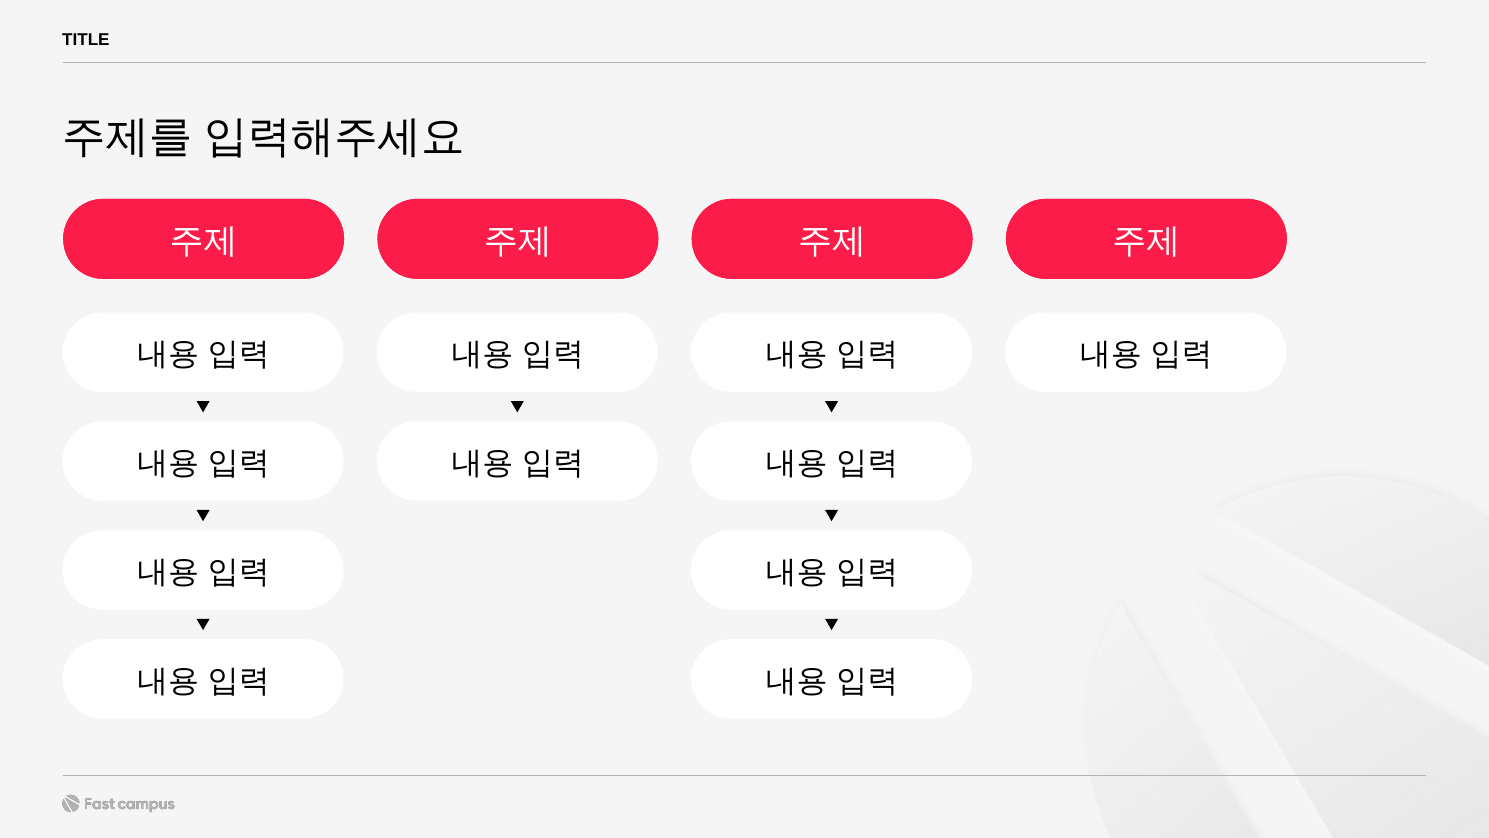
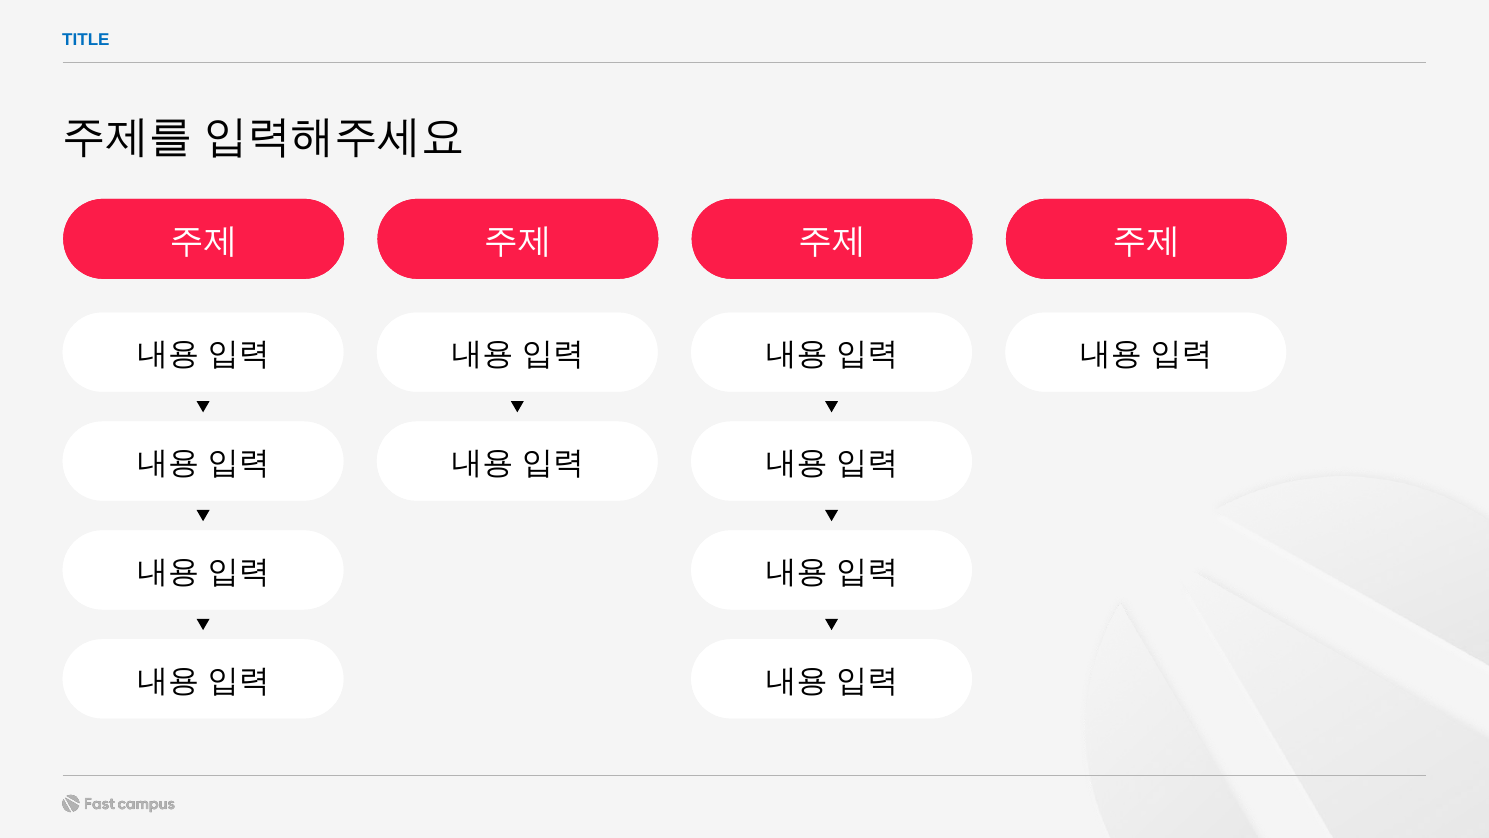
TITLE colour: black -> blue (86, 39)
